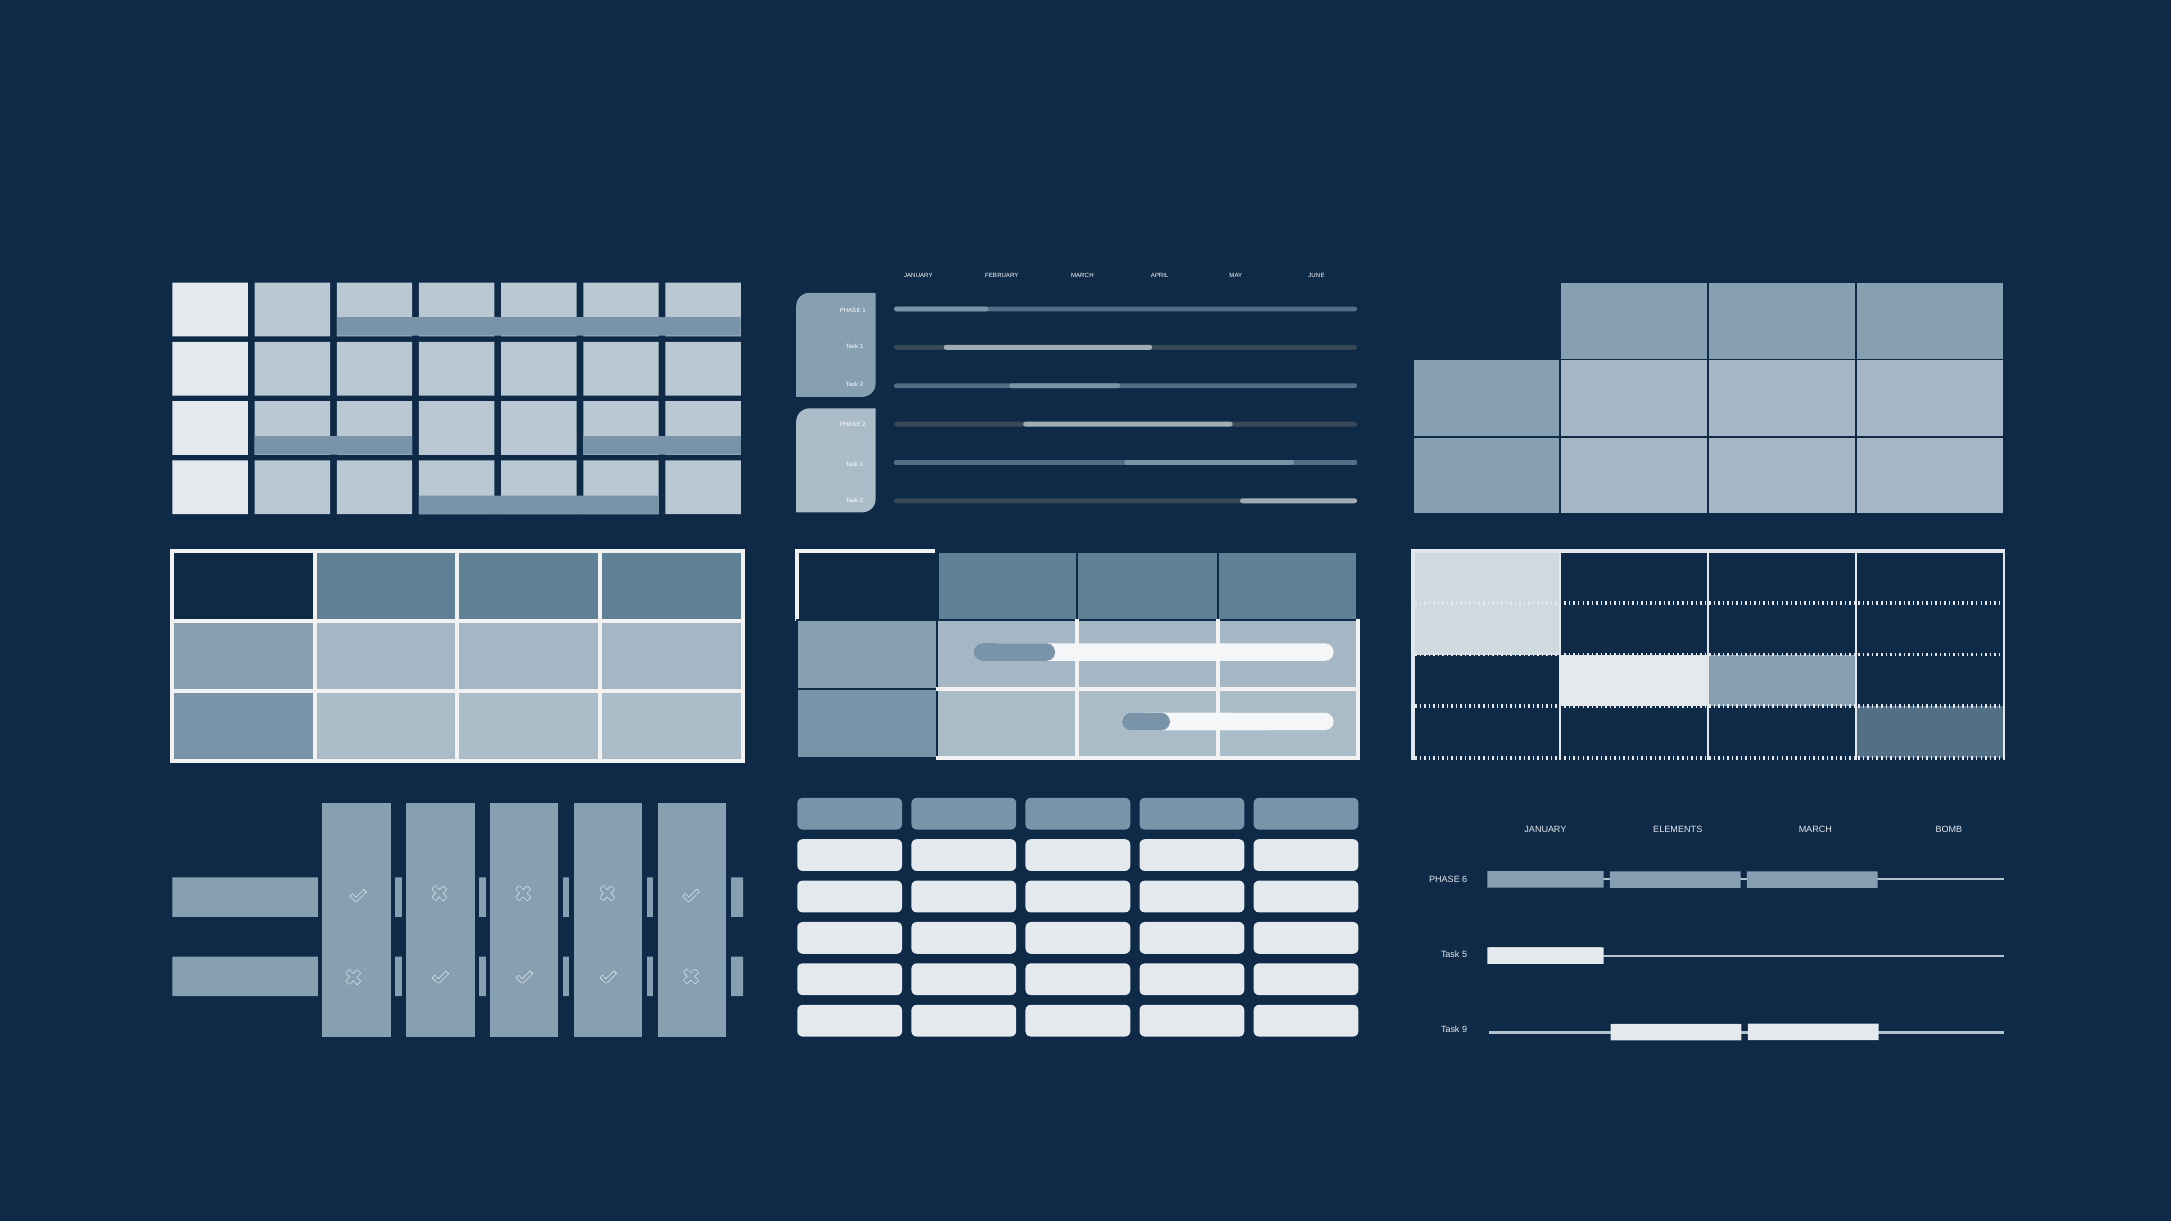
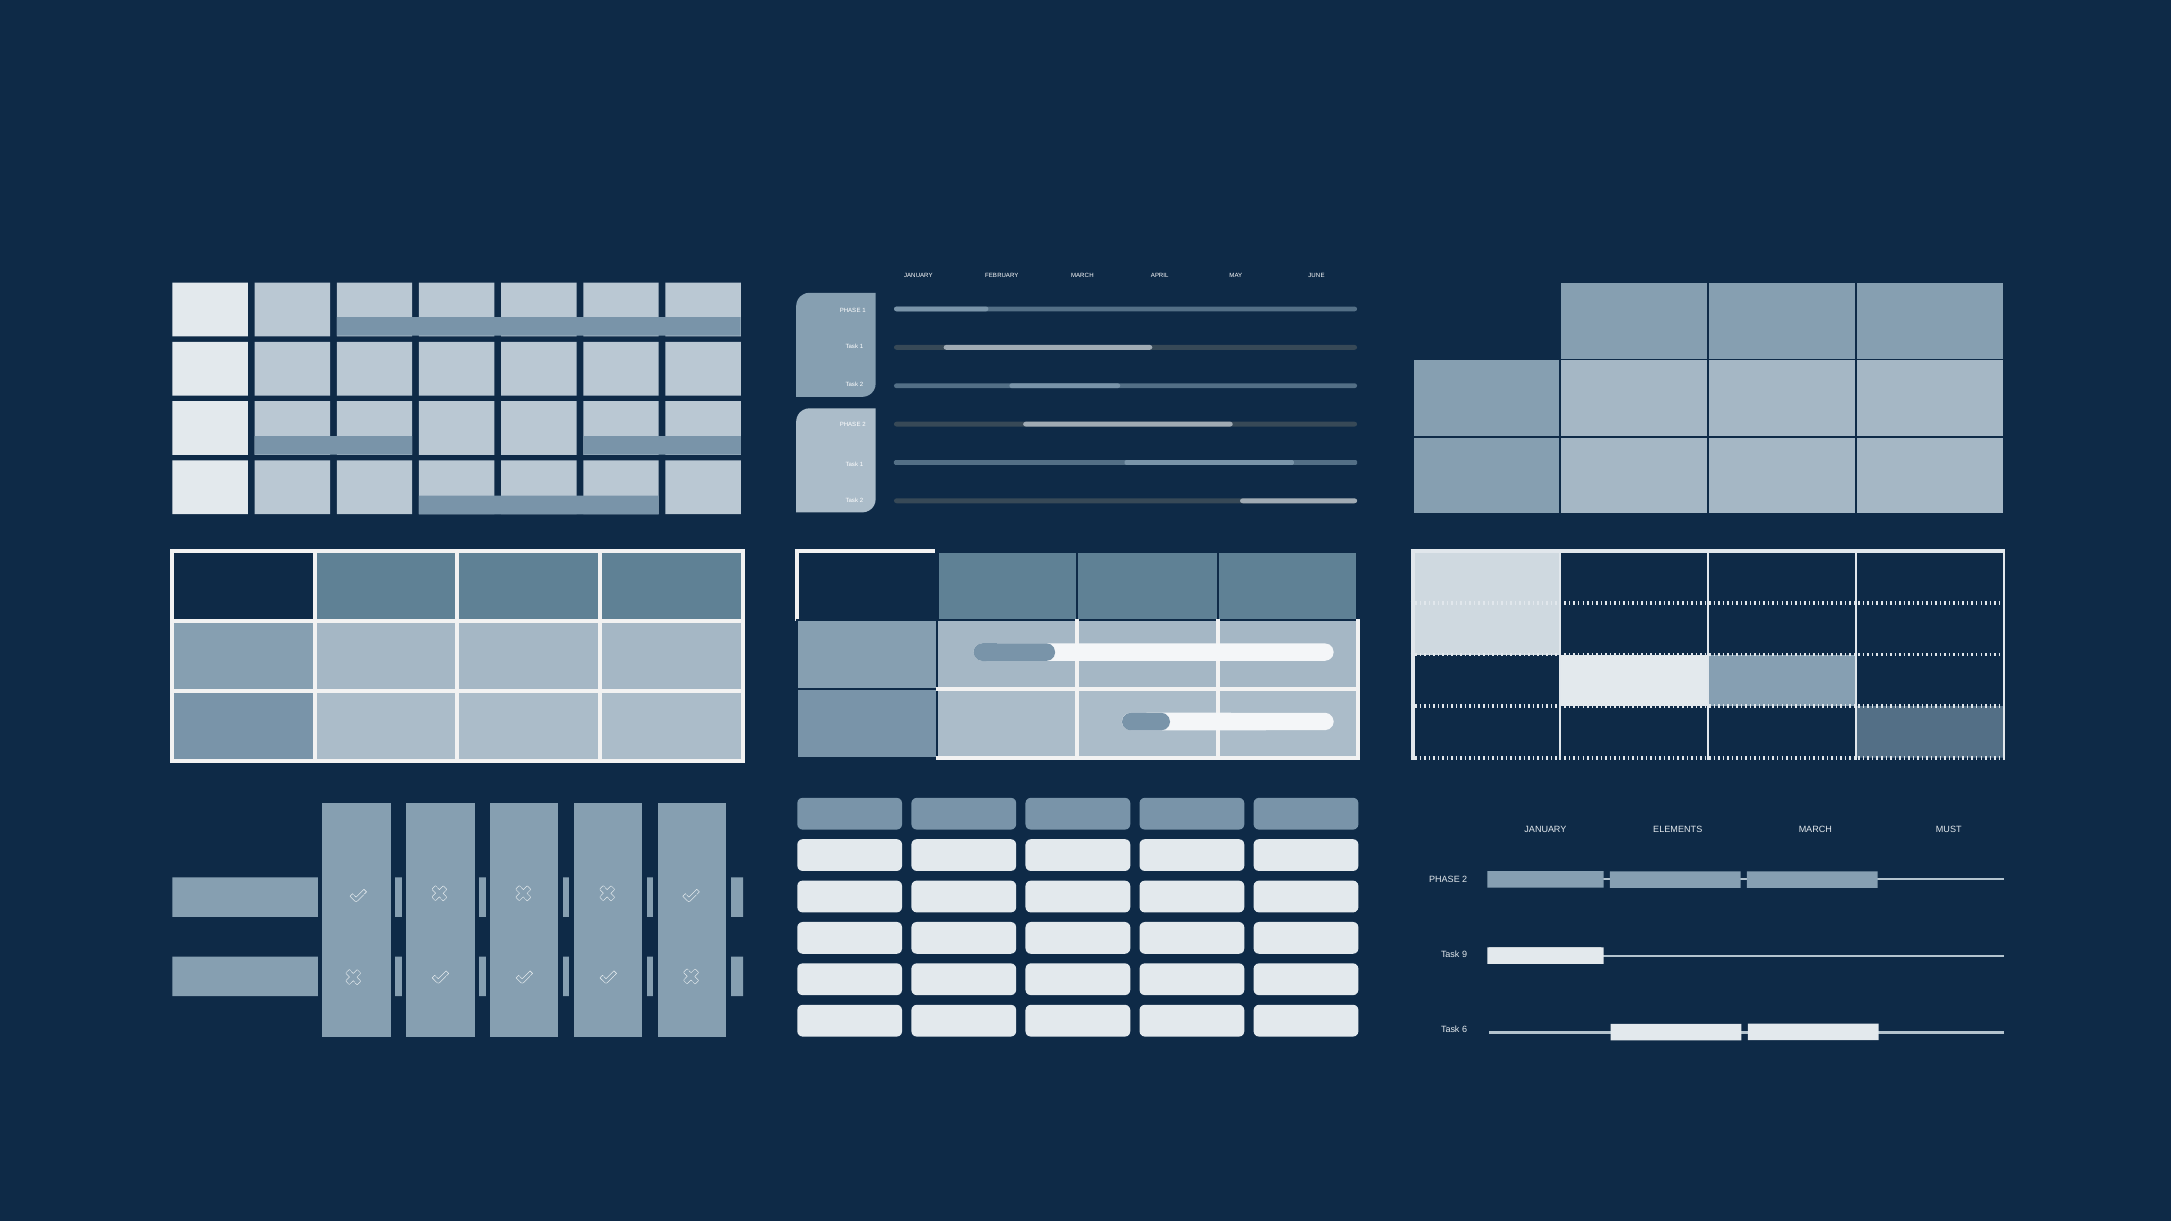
BOMB: BOMB -> MUST (1949, 830)
6: 6 -> 2 (1465, 880)
5: 5 -> 9 (1465, 955)
9: 9 -> 6 (1465, 1030)
